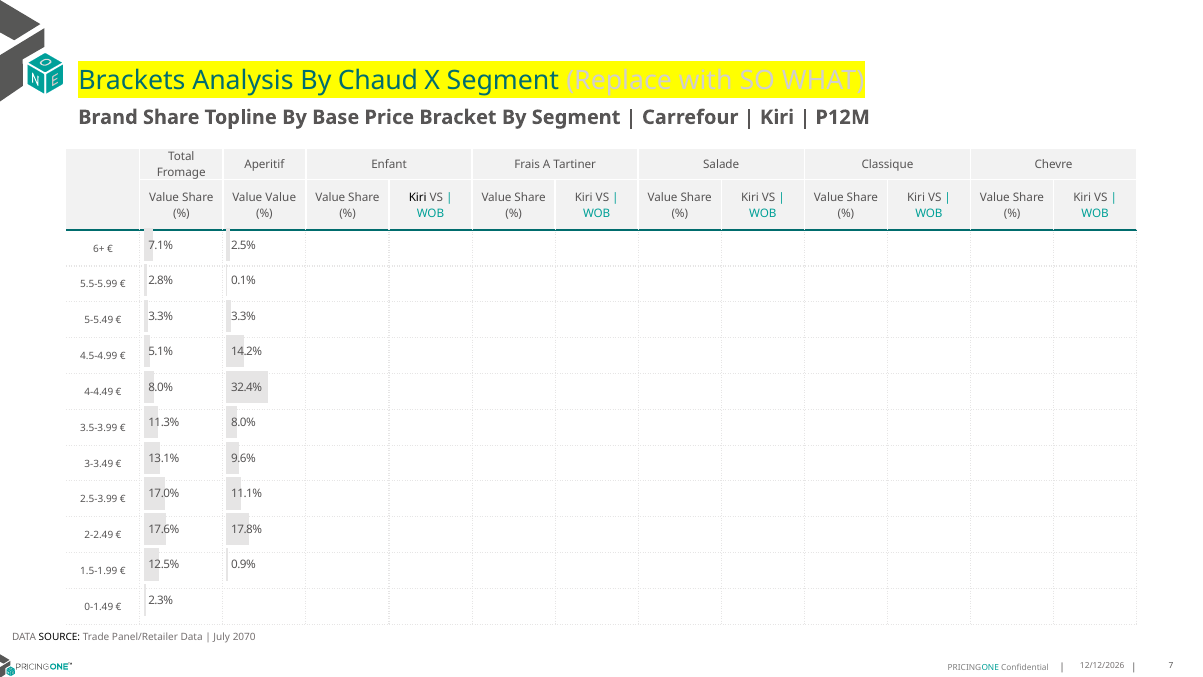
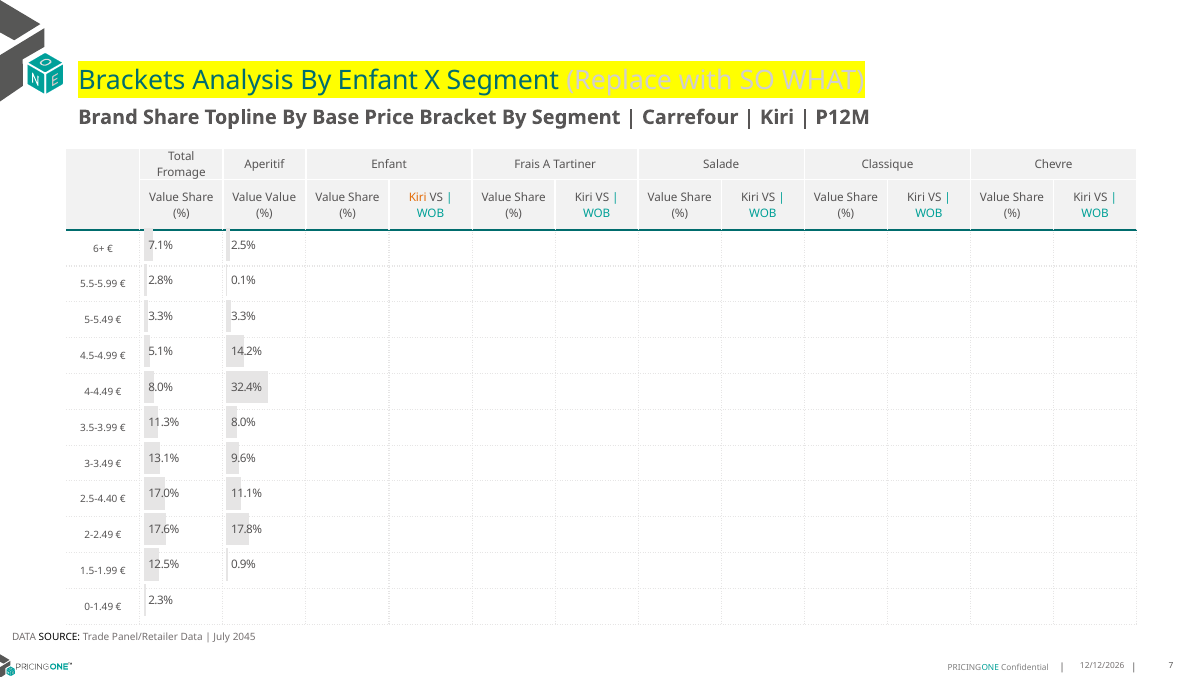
By Chaud: Chaud -> Enfant (378, 81)
Kiri colour: black -> orange (418, 198)
2.5-3.99: 2.5-3.99 -> 2.5-4.40 (99, 499)
2070: 2070 -> 2045 (244, 637)
